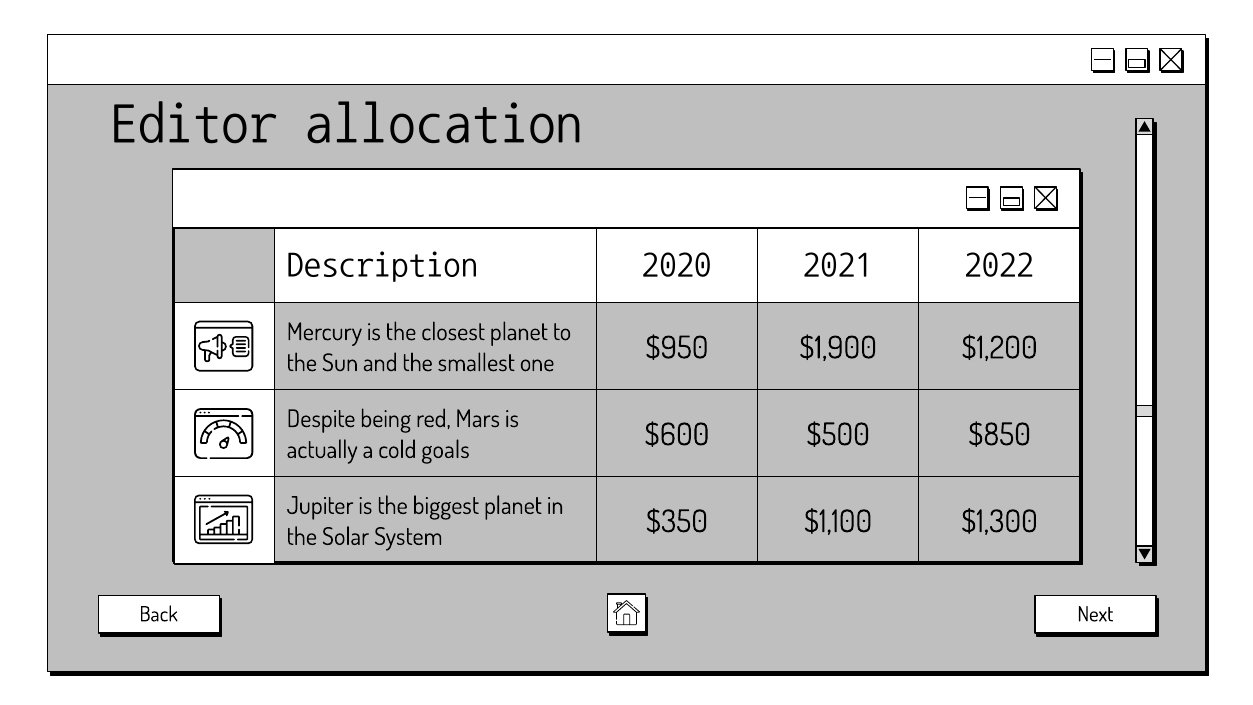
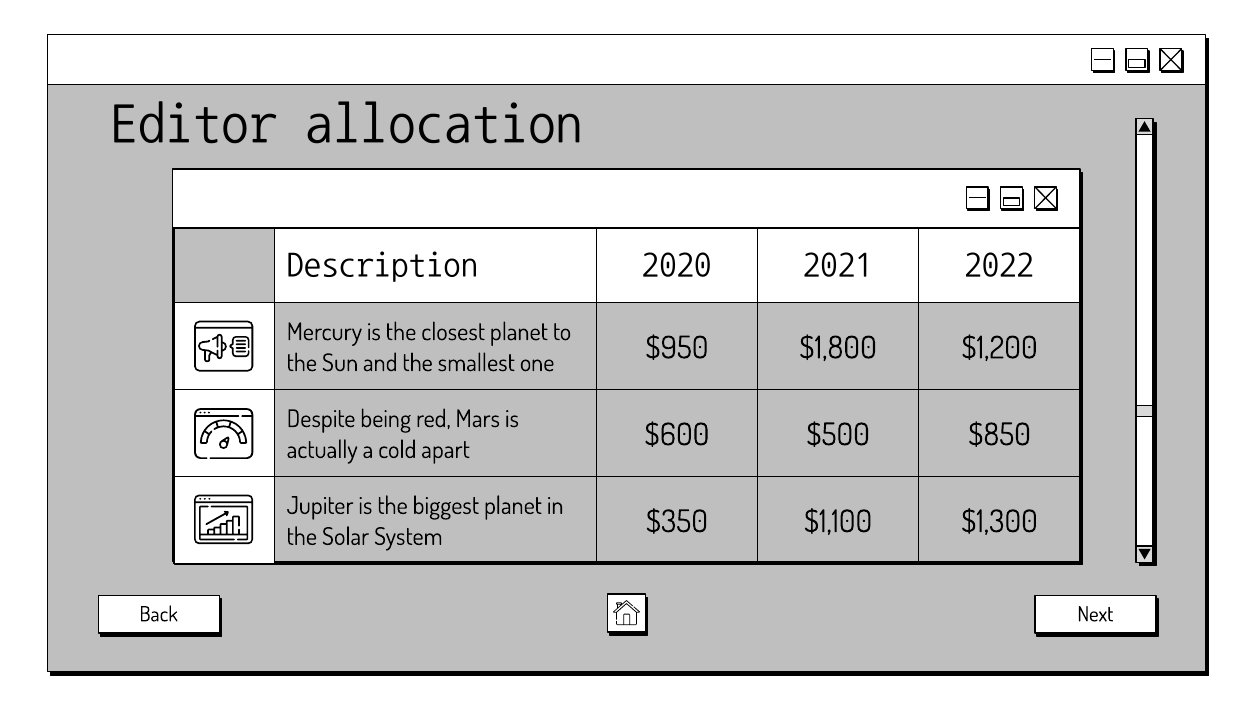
$1,900: $1,900 -> $1,800 (838, 348)
goals: goals -> apart (446, 450)
